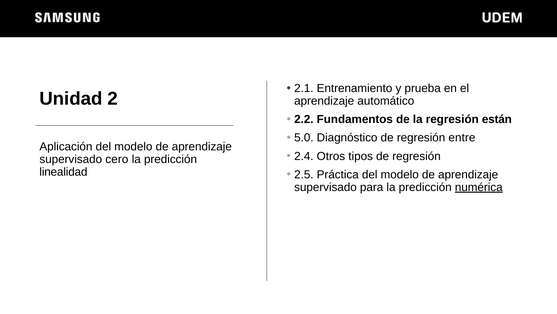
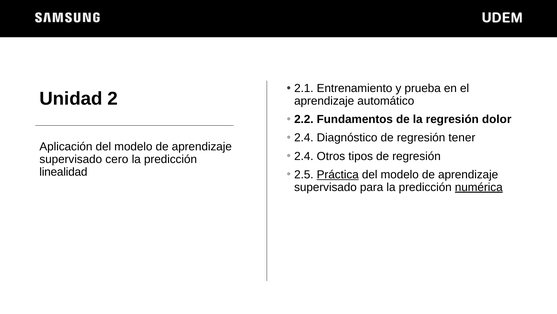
están: están -> dolor (497, 119)
5.0: 5.0 -> 2.4 (304, 137)
entre: entre -> tener (462, 137)
Práctica underline: none -> present (338, 174)
